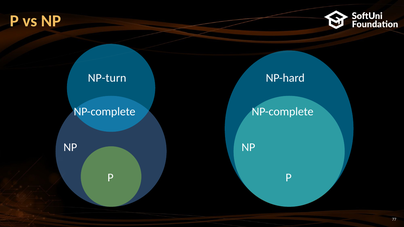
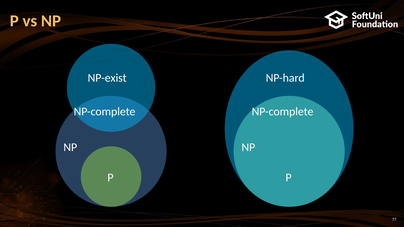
NP-turn: NP-turn -> NP-exist (107, 78)
